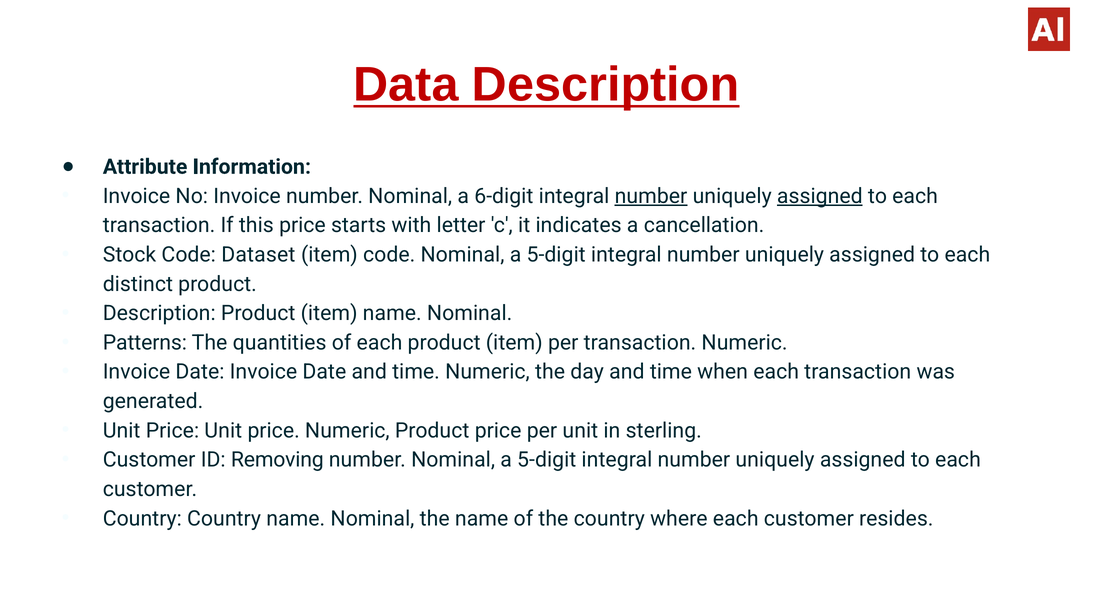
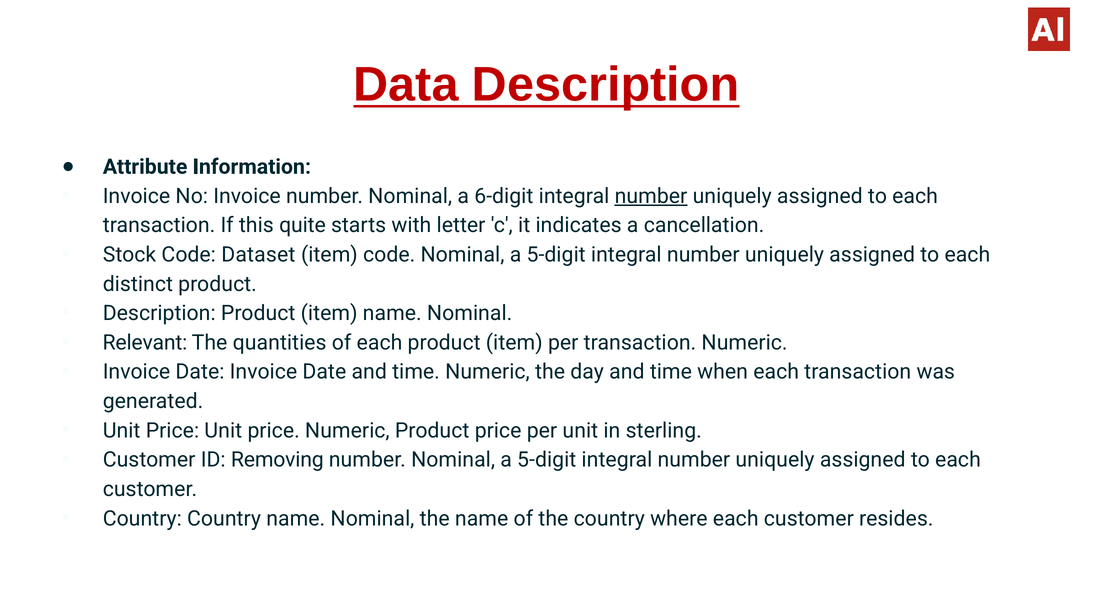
assigned underline: present -> none (820, 196)
this price: price -> quite (302, 225)
Patterns: Patterns -> Relevant (145, 343)
